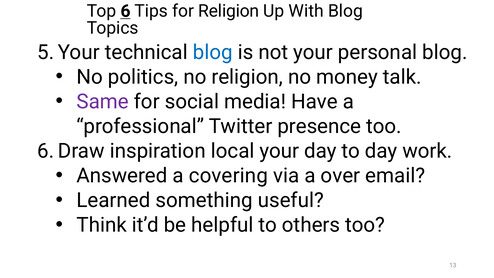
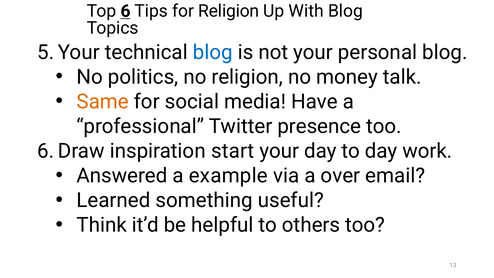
Same colour: purple -> orange (103, 102)
local: local -> start (233, 151)
covering: covering -> example (228, 176)
